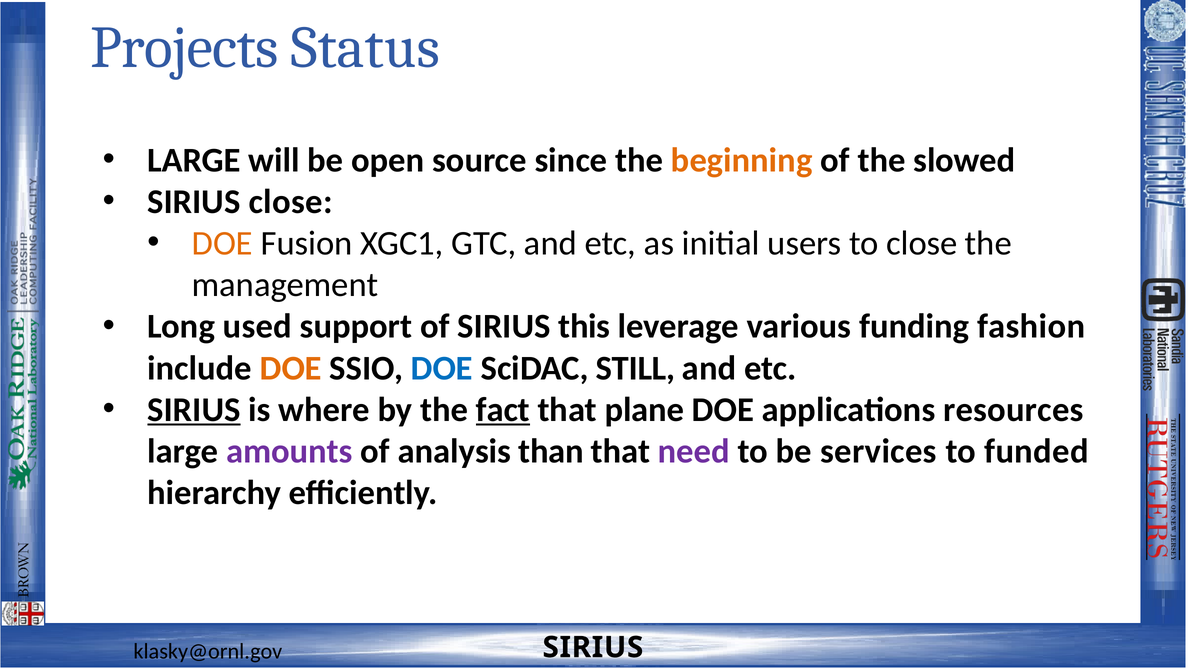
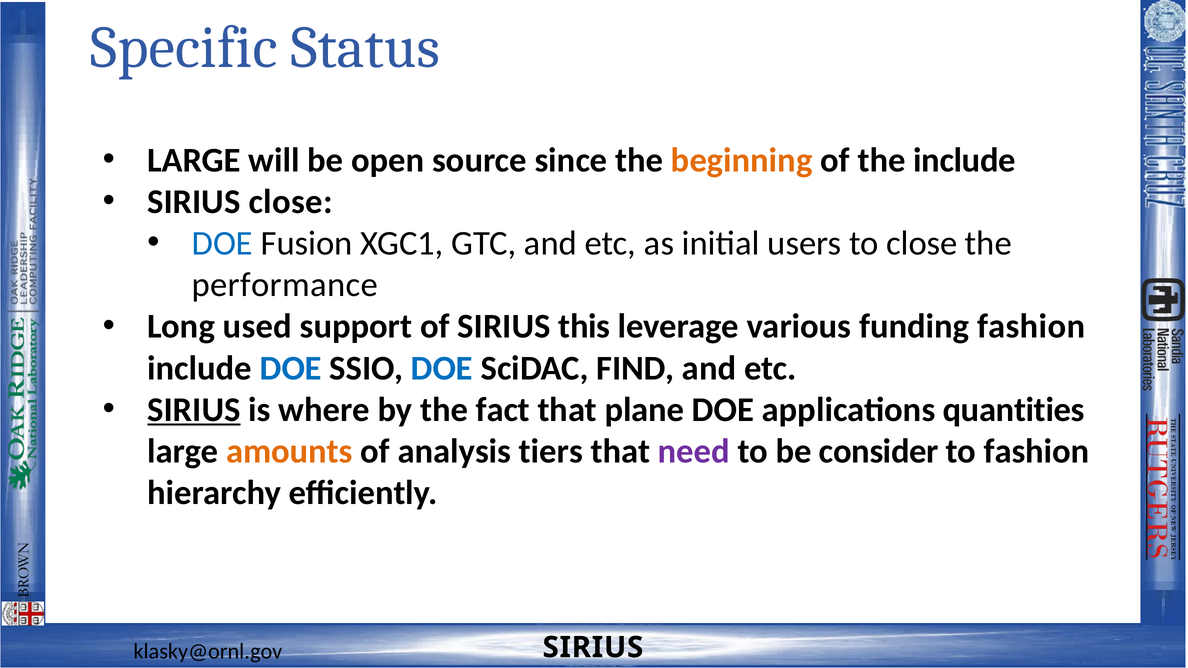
Projects: Projects -> Specific (184, 48)
the slowed: slowed -> include (964, 160)
DOE colour: orange -> blue (222, 243)
management: management -> performance (285, 285)
DOE colour: orange -> blue (291, 368)
STILL: STILL -> FIND (635, 368)
fact underline: present -> none (503, 410)
resources: resources -> quantities (1014, 410)
amounts colour: purple -> orange (289, 451)
than: than -> tiers (551, 451)
services: services -> consider (879, 451)
to funded: funded -> fashion (1037, 451)
